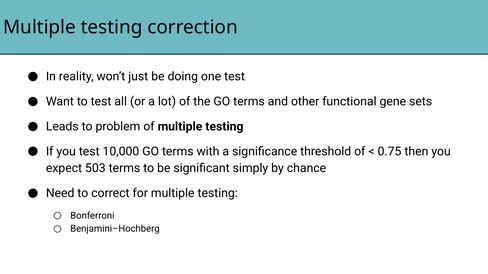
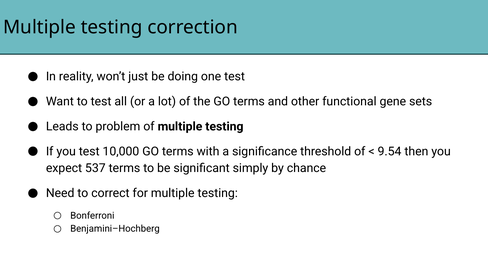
0.75: 0.75 -> 9.54 (390, 152)
503: 503 -> 537 (95, 168)
